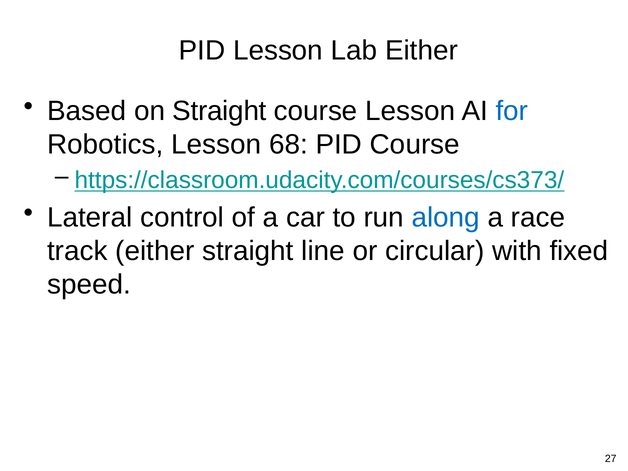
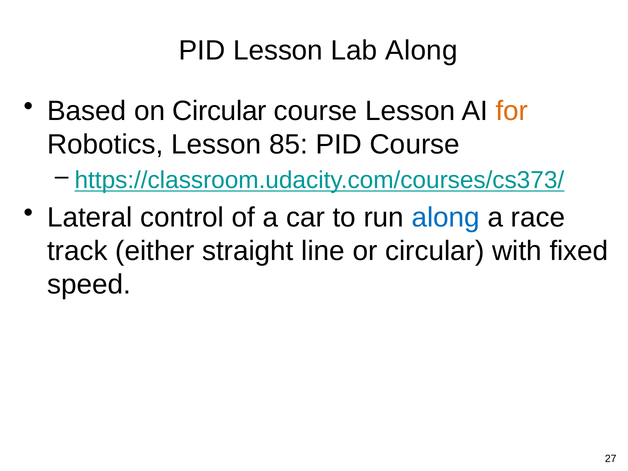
Lab Either: Either -> Along (421, 51)
on Straight: Straight -> Circular (220, 111)
for colour: blue -> orange (512, 111)
68: 68 -> 85 (288, 144)
